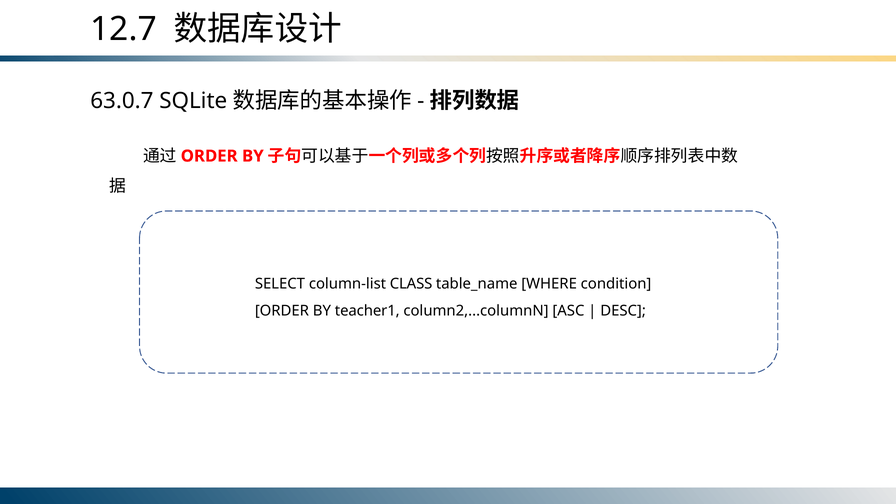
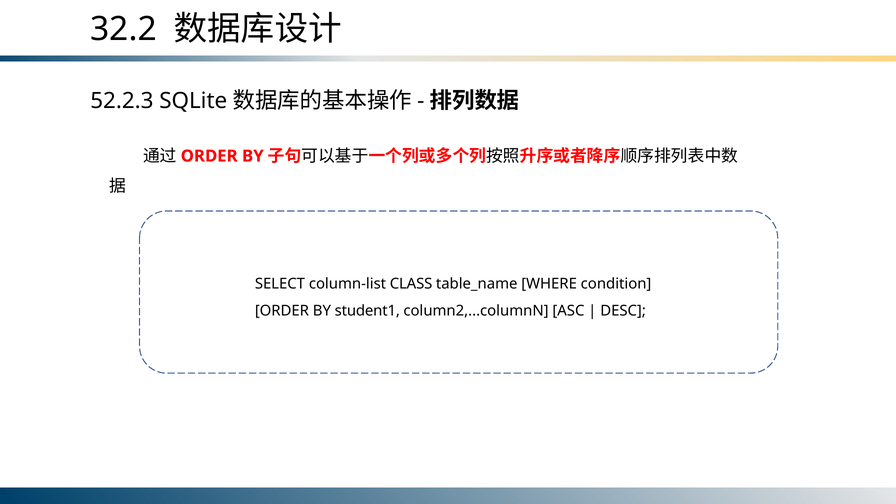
12.7: 12.7 -> 32.2 (124, 29)
63.0.7: 63.0.7 -> 52.2.3 (122, 101)
teacher1: teacher1 -> student1 (367, 311)
